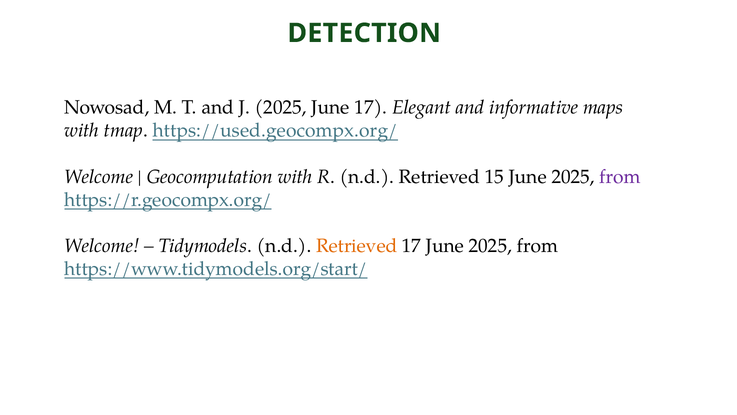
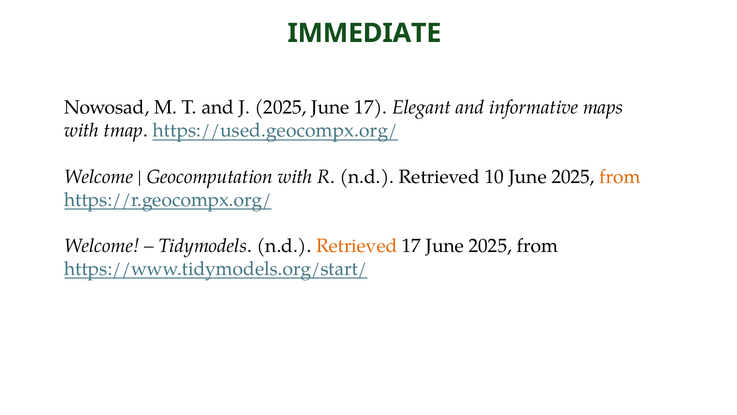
DETECTION: DETECTION -> IMMEDIATE (364, 33)
15: 15 -> 10 (494, 177)
from colour: purple -> orange (620, 177)
